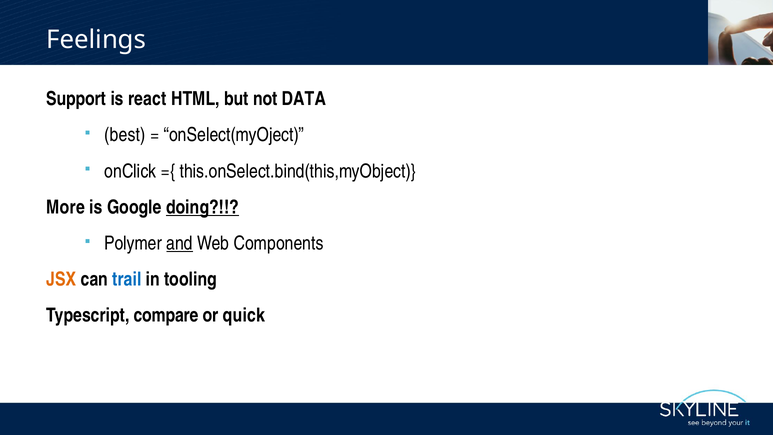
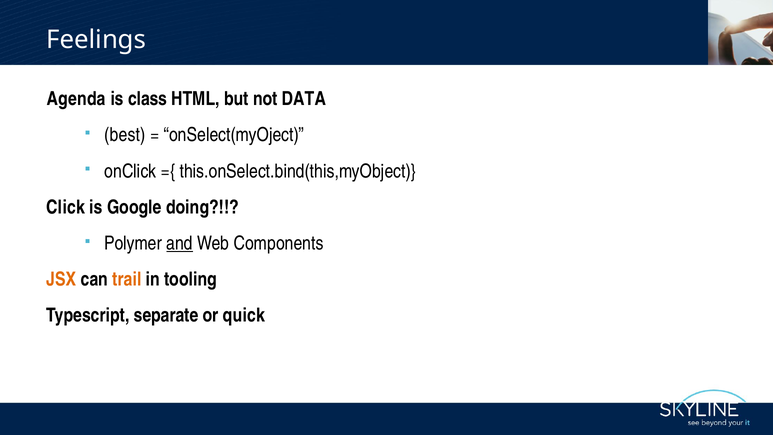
Support: Support -> Agenda (76, 99)
react: react -> class (148, 99)
More: More -> Click (66, 207)
doing underline: present -> none (203, 207)
trail colour: blue -> orange (127, 279)
compare: compare -> separate (166, 315)
